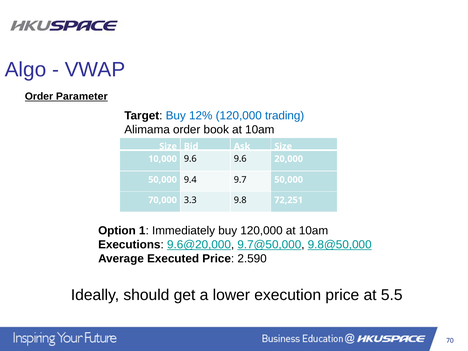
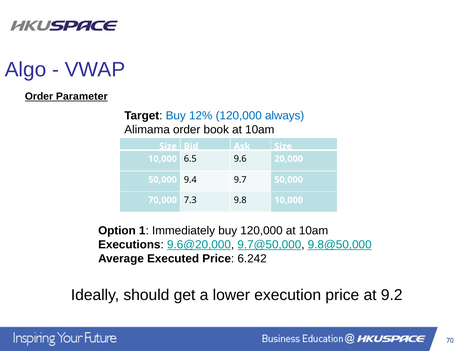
trading: trading -> always (285, 116)
10,000 9.6: 9.6 -> 6.5 (190, 159)
3.3: 3.3 -> 7.3 (190, 200)
9.8 72,251: 72,251 -> 10,000 (289, 200)
2.590: 2.590 -> 6.242 (252, 259)
5.5: 5.5 -> 9.2 (392, 295)
